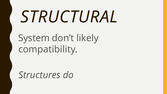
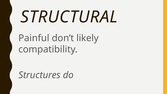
System: System -> Painful (34, 38)
